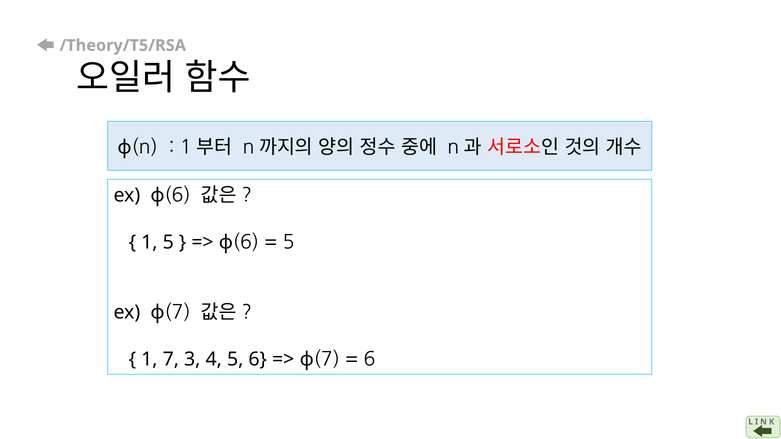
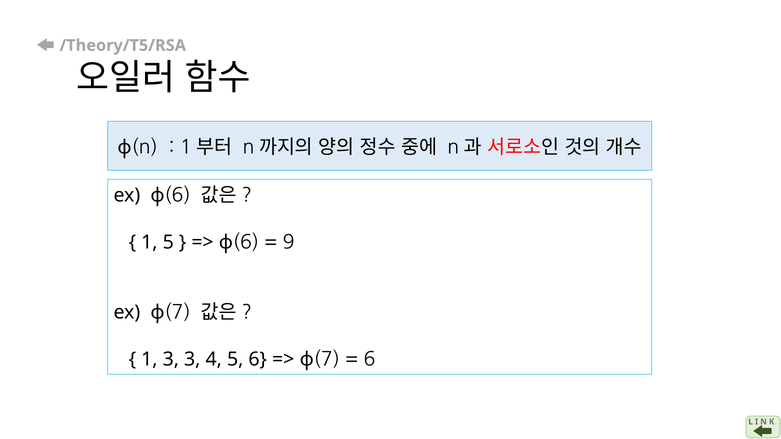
5: 5 -> 9 (289, 242)
1 7: 7 -> 3 (171, 360)
